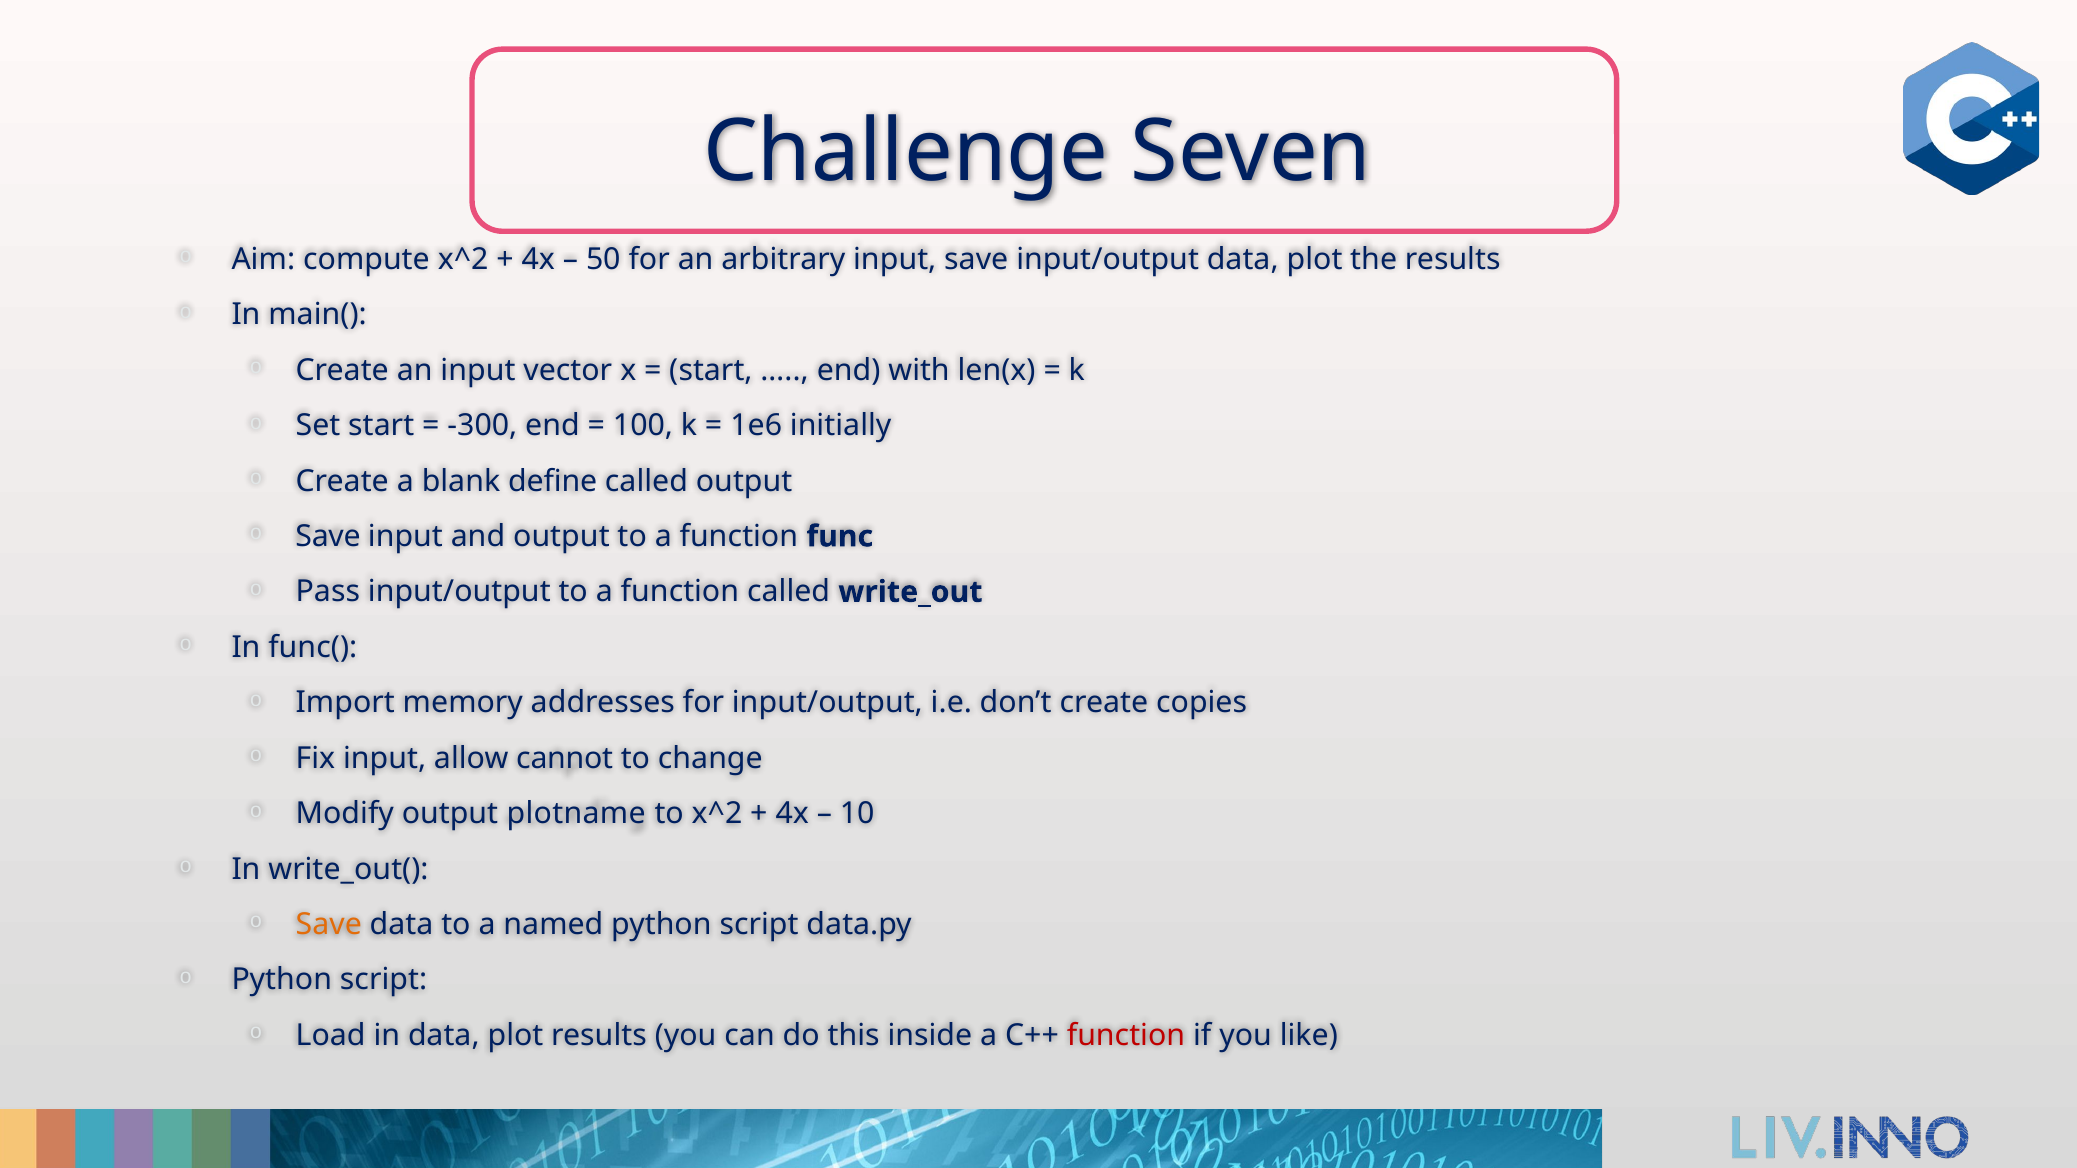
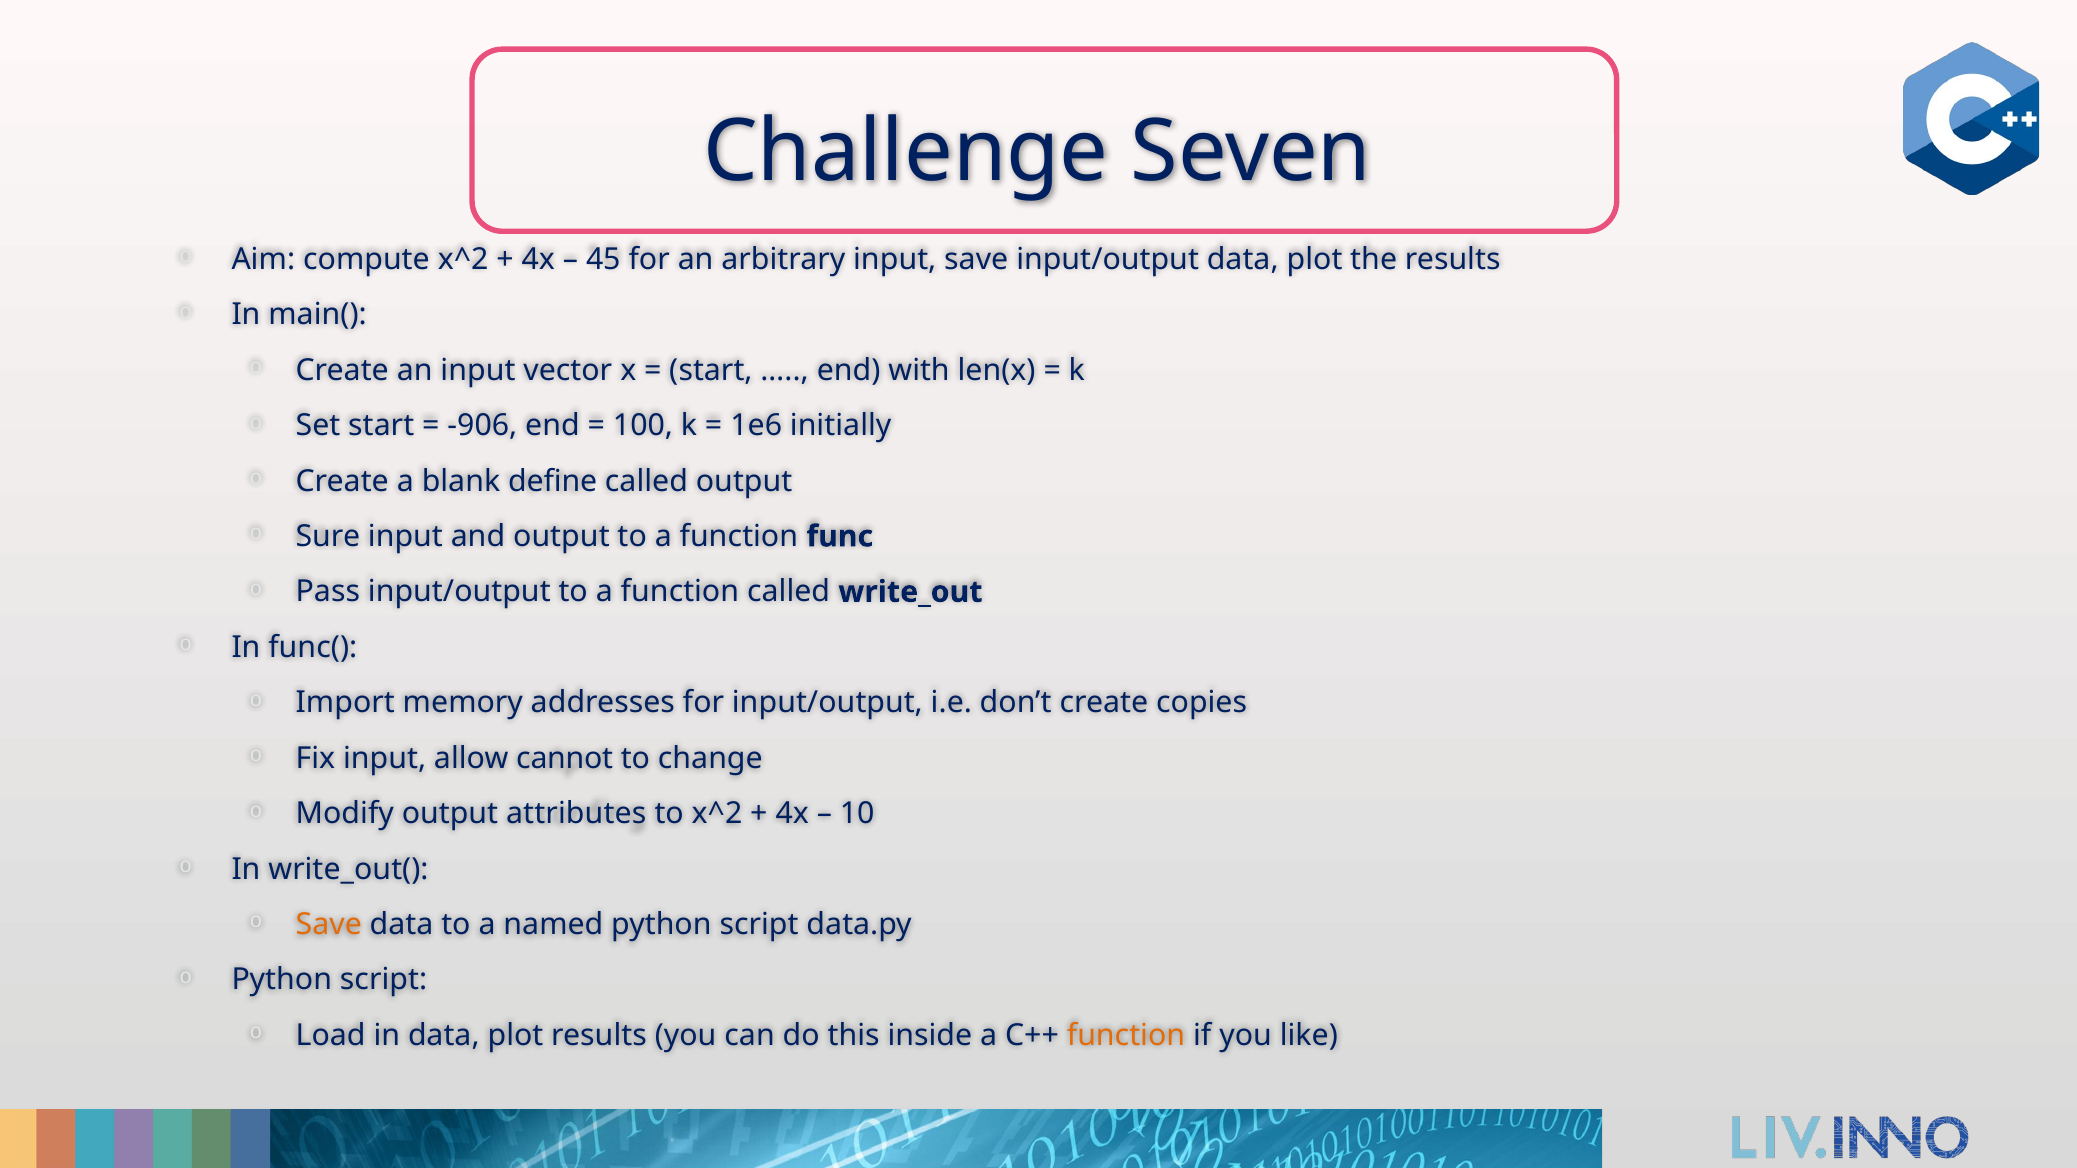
50: 50 -> 45 (603, 259)
-300: -300 -> -906 (482, 426)
Save: Save -> Sure (328, 537)
plotname: plotname -> attributes (576, 814)
function colour: red -> orange (1126, 1036)
